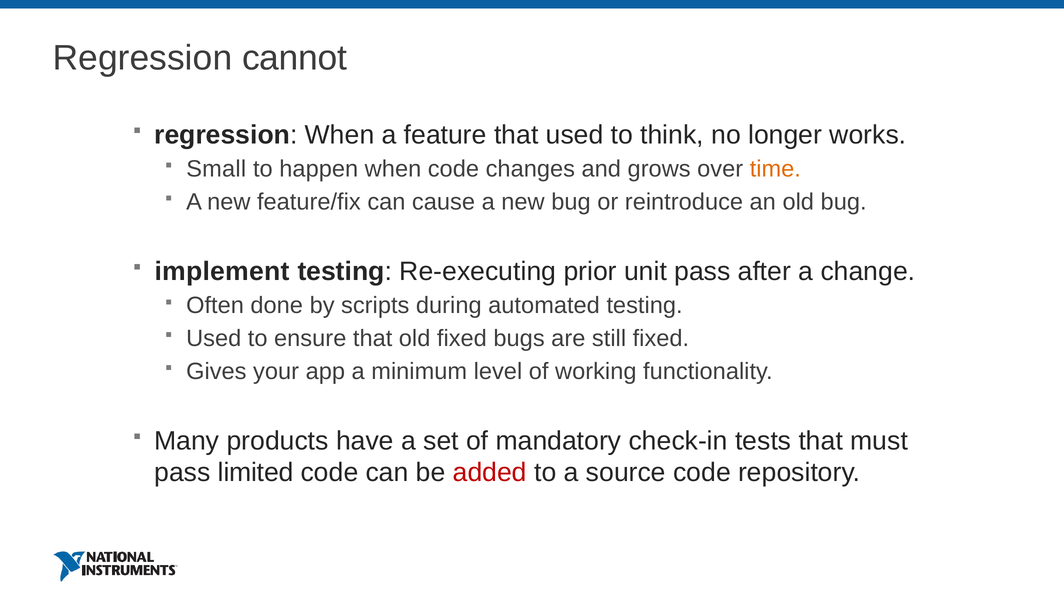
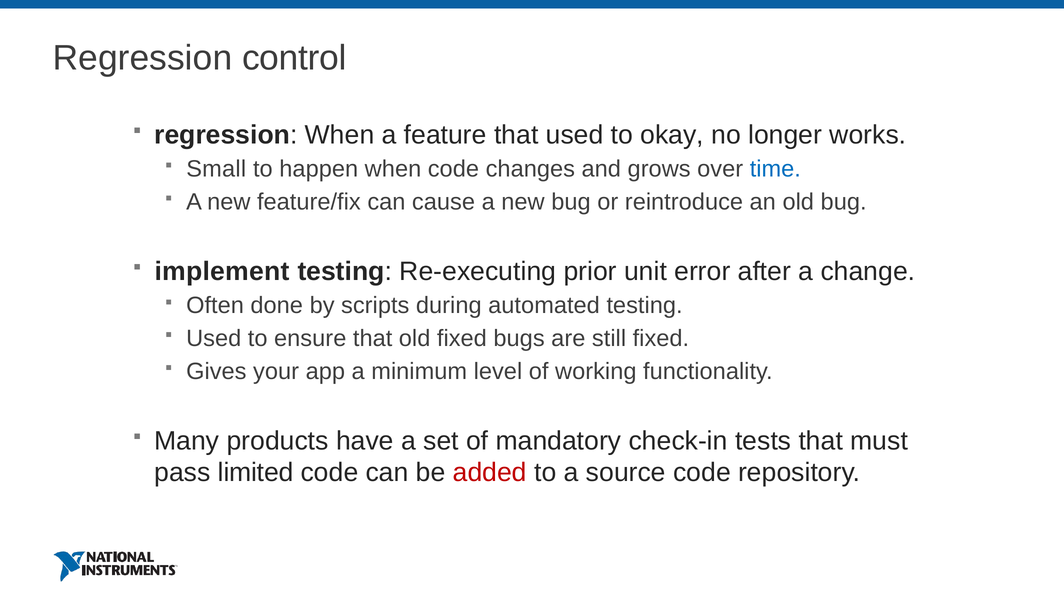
cannot: cannot -> control (294, 58)
think: think -> okay (672, 135)
time colour: orange -> blue (775, 169)
unit pass: pass -> error (702, 272)
